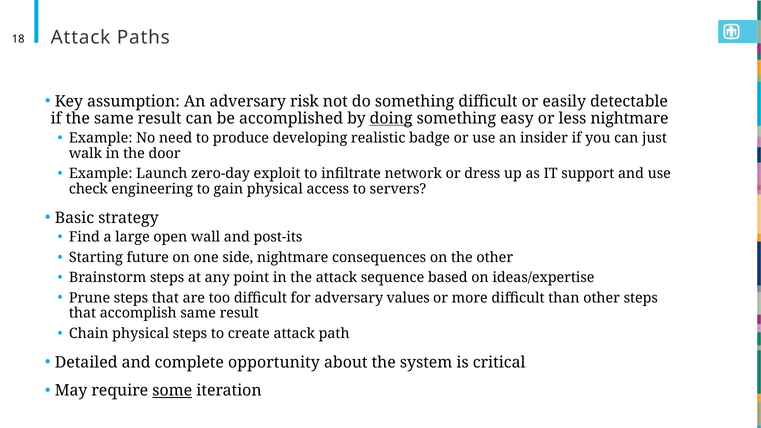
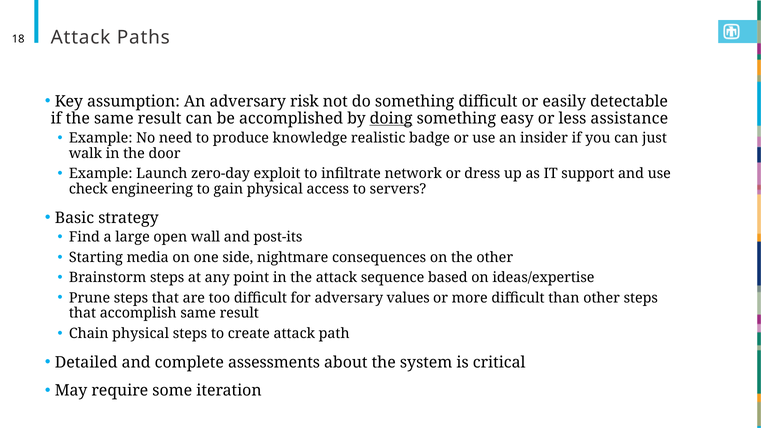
less nightmare: nightmare -> assistance (629, 118)
developing: developing -> knowledge (310, 138)
future: future -> media (148, 257)
opportunity: opportunity -> assessments (274, 362)
some underline: present -> none (172, 391)
